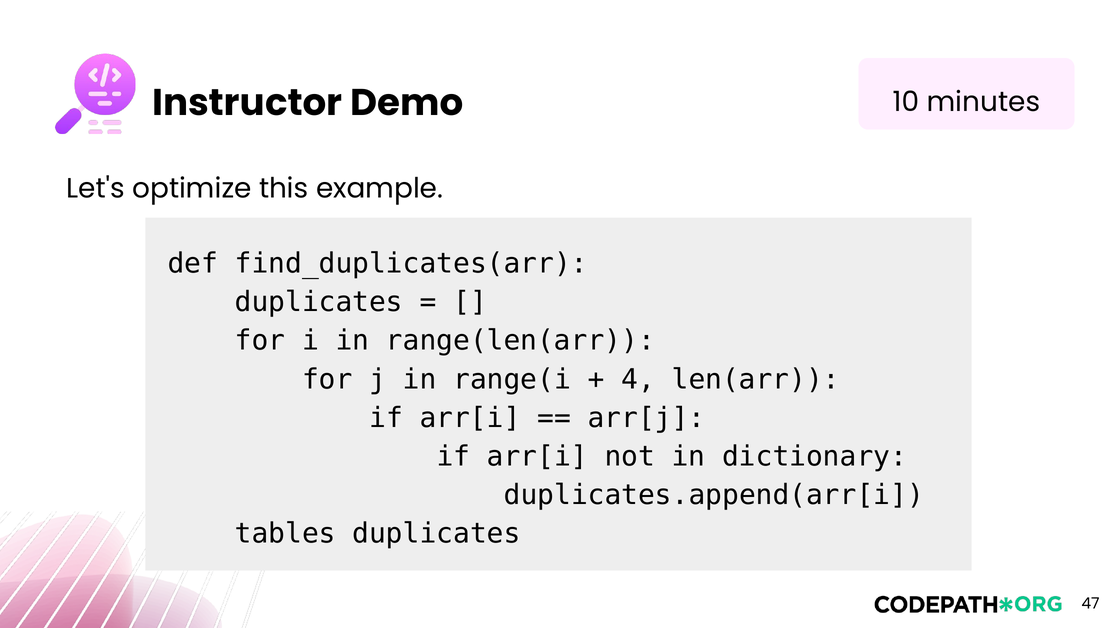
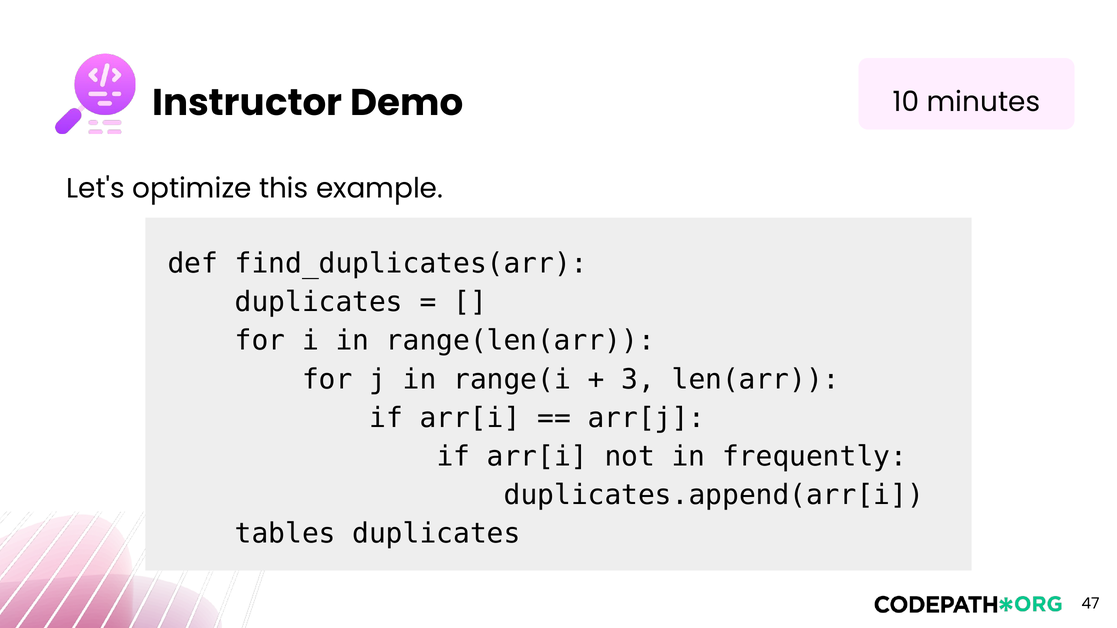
4: 4 -> 3 (638, 379)
dictionary: dictionary -> frequently (815, 457)
